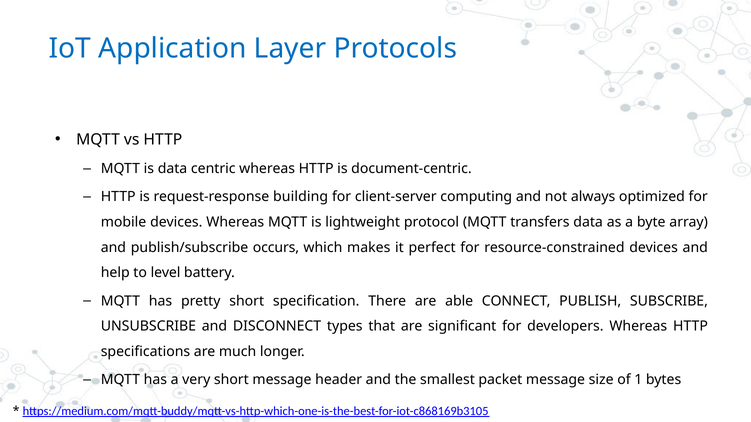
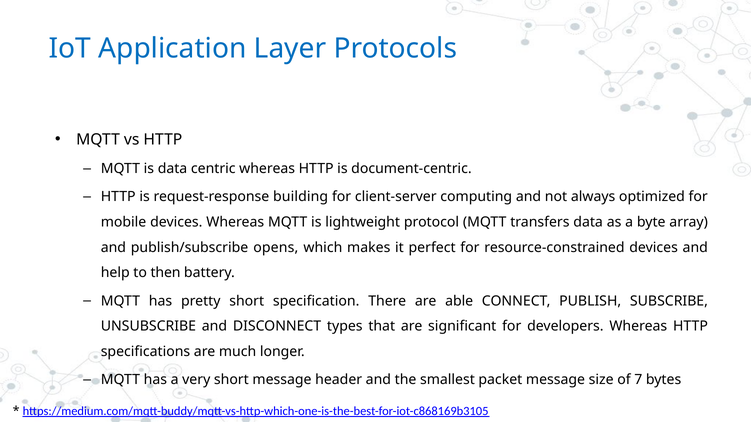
occurs: occurs -> opens (276, 248)
level: level -> then (166, 273)
1: 1 -> 7 (638, 380)
